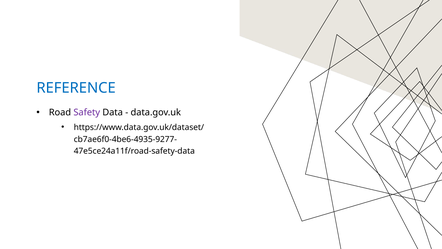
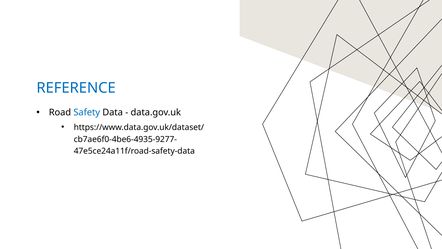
Safety colour: purple -> blue (87, 112)
